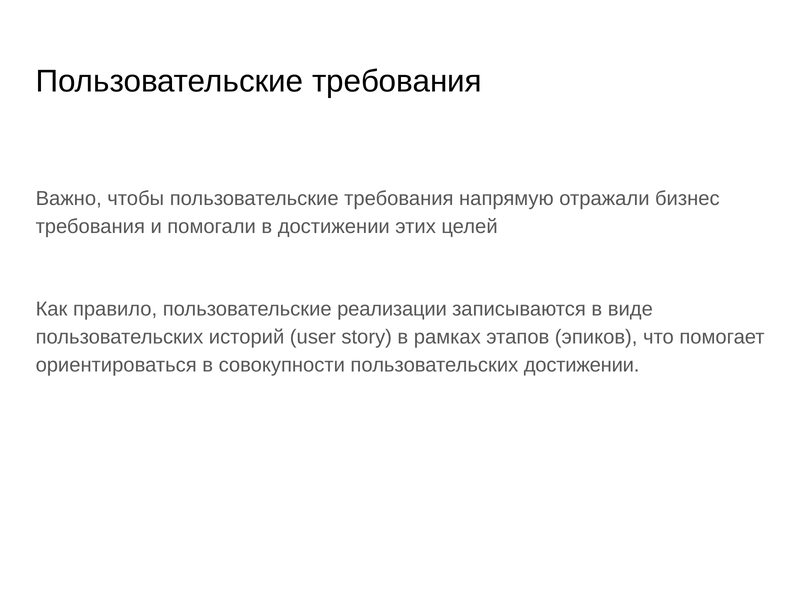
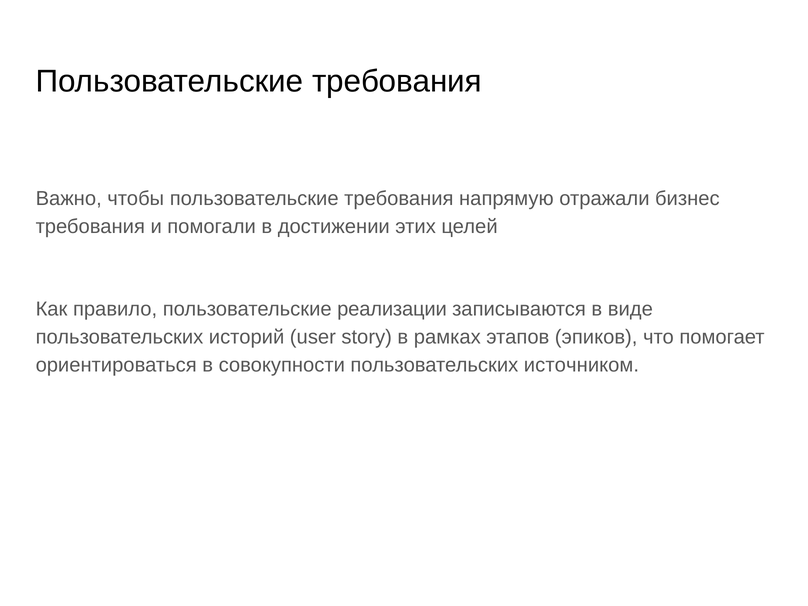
пользовательских достижении: достижении -> источником (581, 365)
